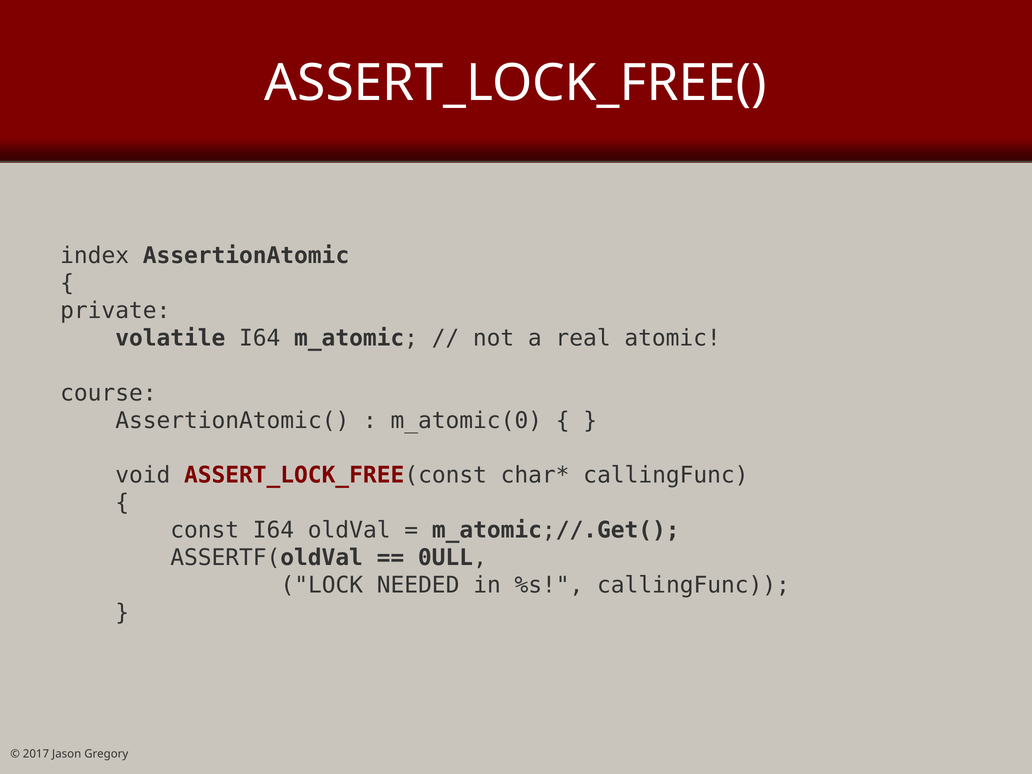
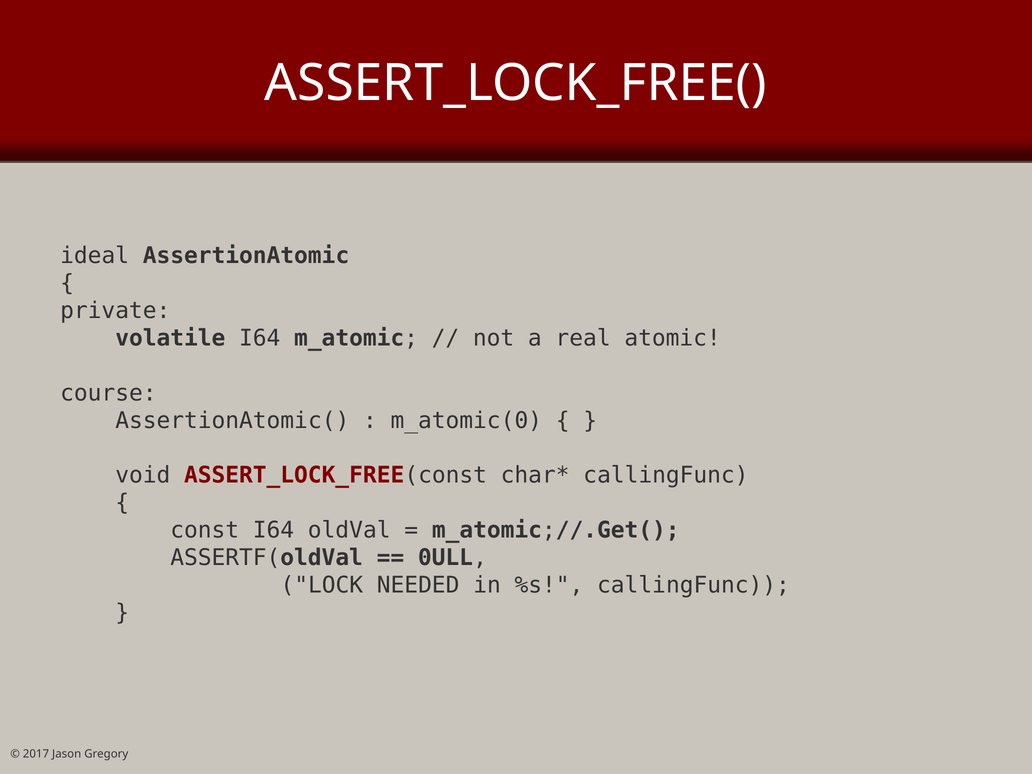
index: index -> ideal (95, 256)
